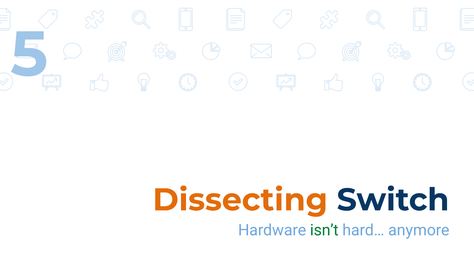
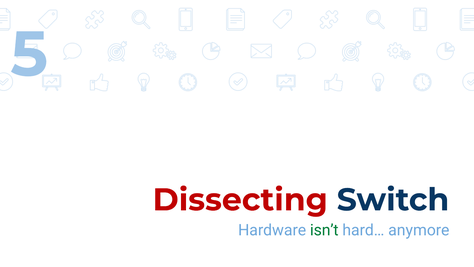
Dissecting colour: orange -> red (240, 200)
